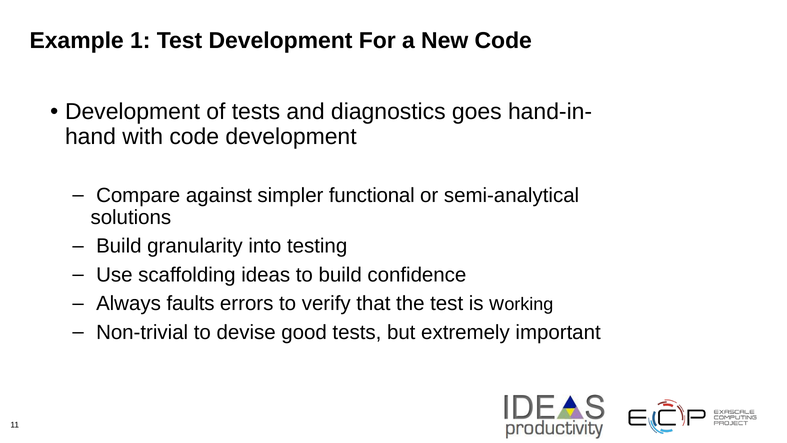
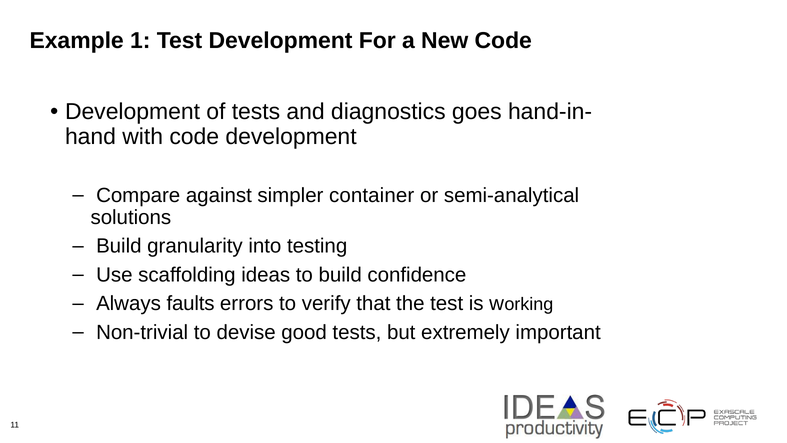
functional: functional -> container (372, 195)
